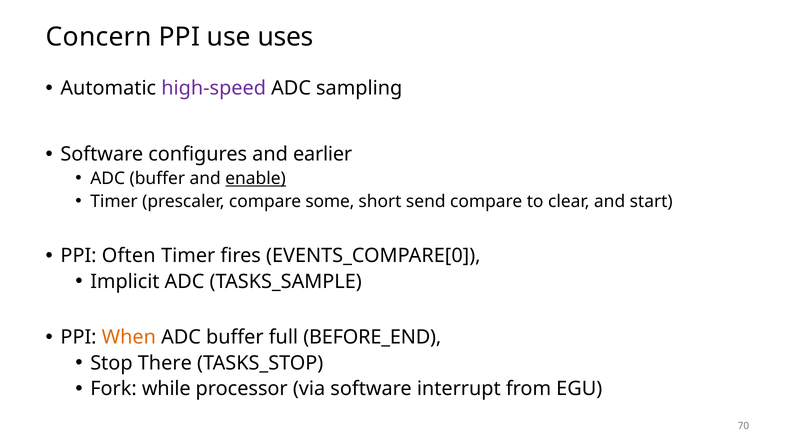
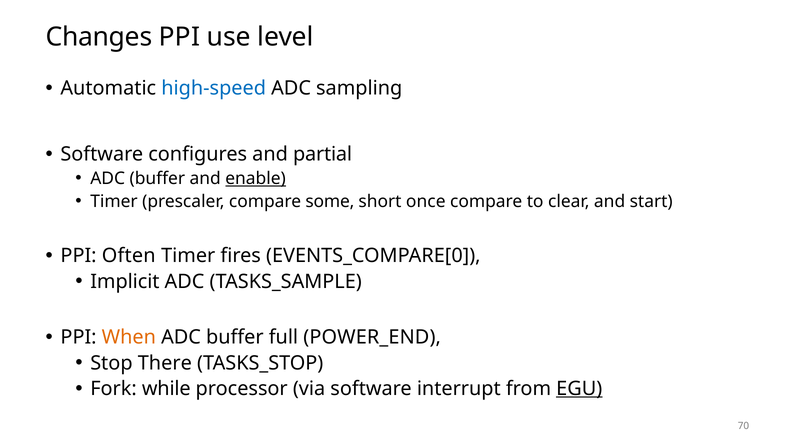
Concern: Concern -> Changes (99, 37)
uses: uses -> level (285, 37)
high-speed colour: purple -> blue (214, 88)
earlier: earlier -> partial (323, 154)
send: send -> once (426, 201)
BEFORE_END: BEFORE_END -> POWER_END (372, 338)
EGU underline: none -> present (579, 389)
